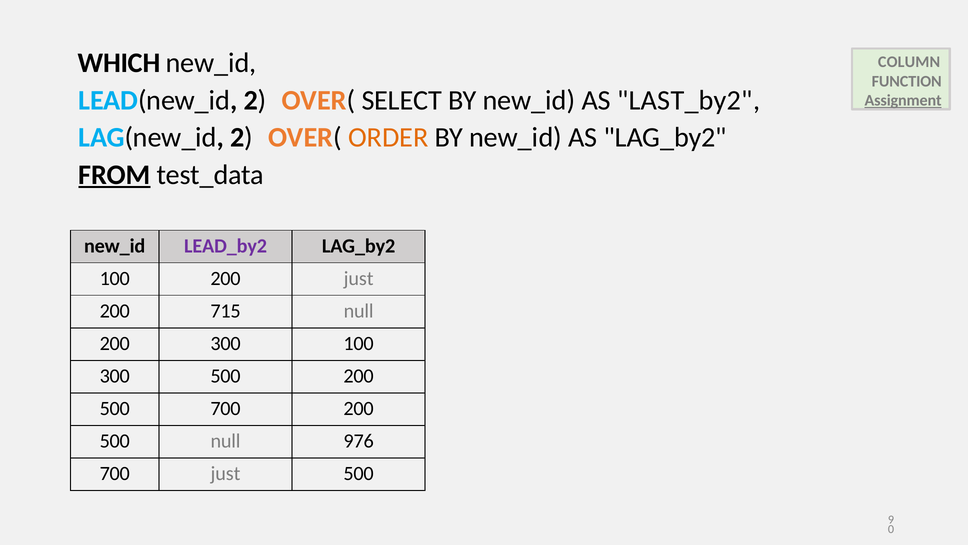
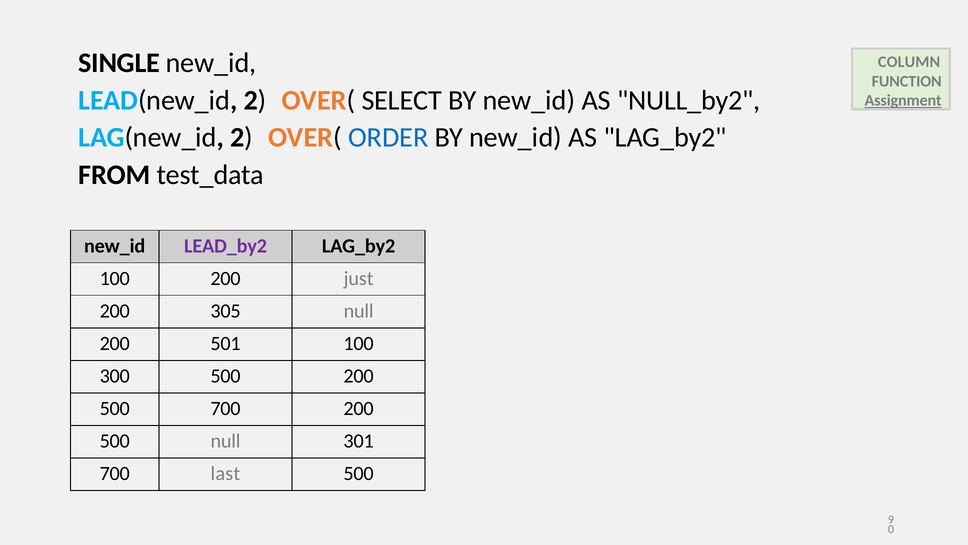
WHICH: WHICH -> SINGLE (119, 63)
LAST_by2: LAST_by2 -> NULL_by2 (689, 100)
ORDER colour: orange -> blue (388, 138)
FROM underline: present -> none (114, 175)
715: 715 -> 305 (226, 311)
200 300: 300 -> 501 (226, 343)
976: 976 -> 301 (359, 441)
700 just: just -> last (225, 473)
